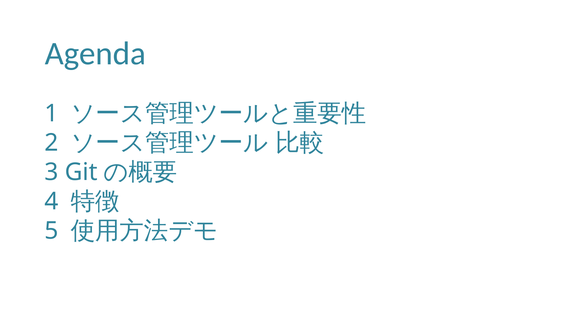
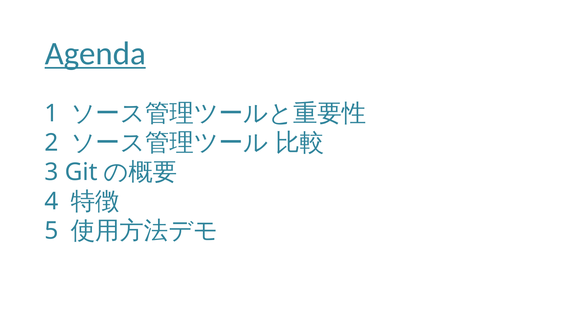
Agenda underline: none -> present (95, 54)
